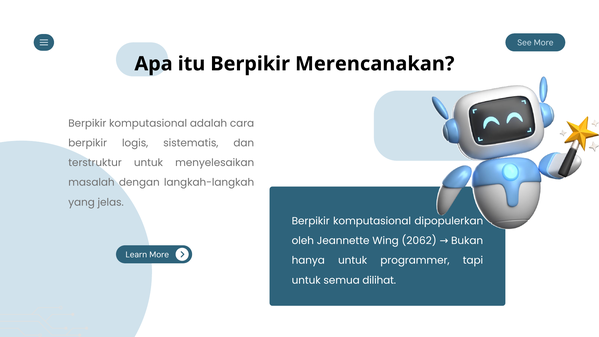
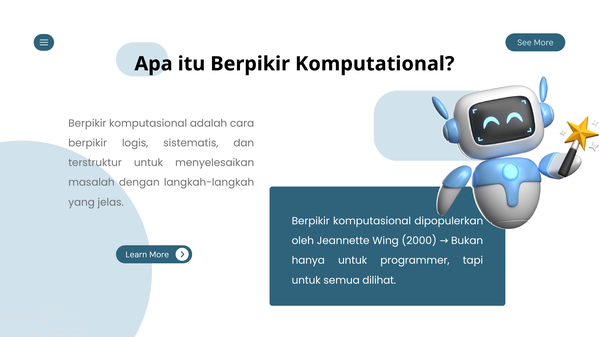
Merencanakan: Merencanakan -> Komputational (375, 64)
2062: 2062 -> 2000 (419, 241)
